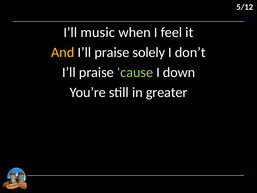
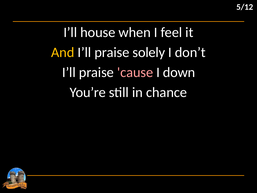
music: music -> house (98, 32)
cause colour: light green -> pink (135, 72)
greater: greater -> chance (167, 92)
